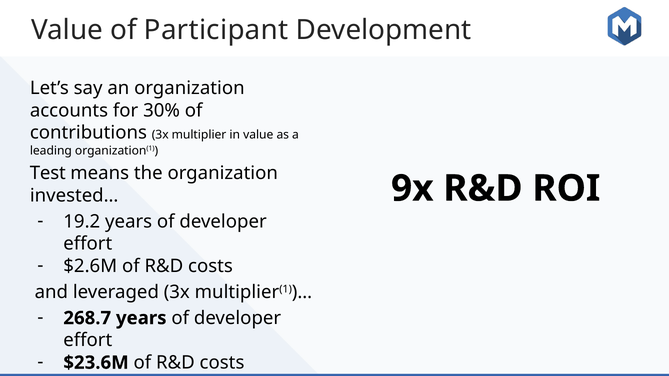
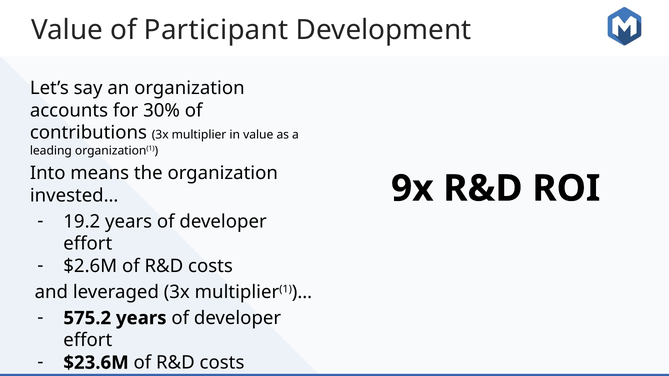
Test: Test -> Into (48, 173)
268.7: 268.7 -> 575.2 (87, 318)
